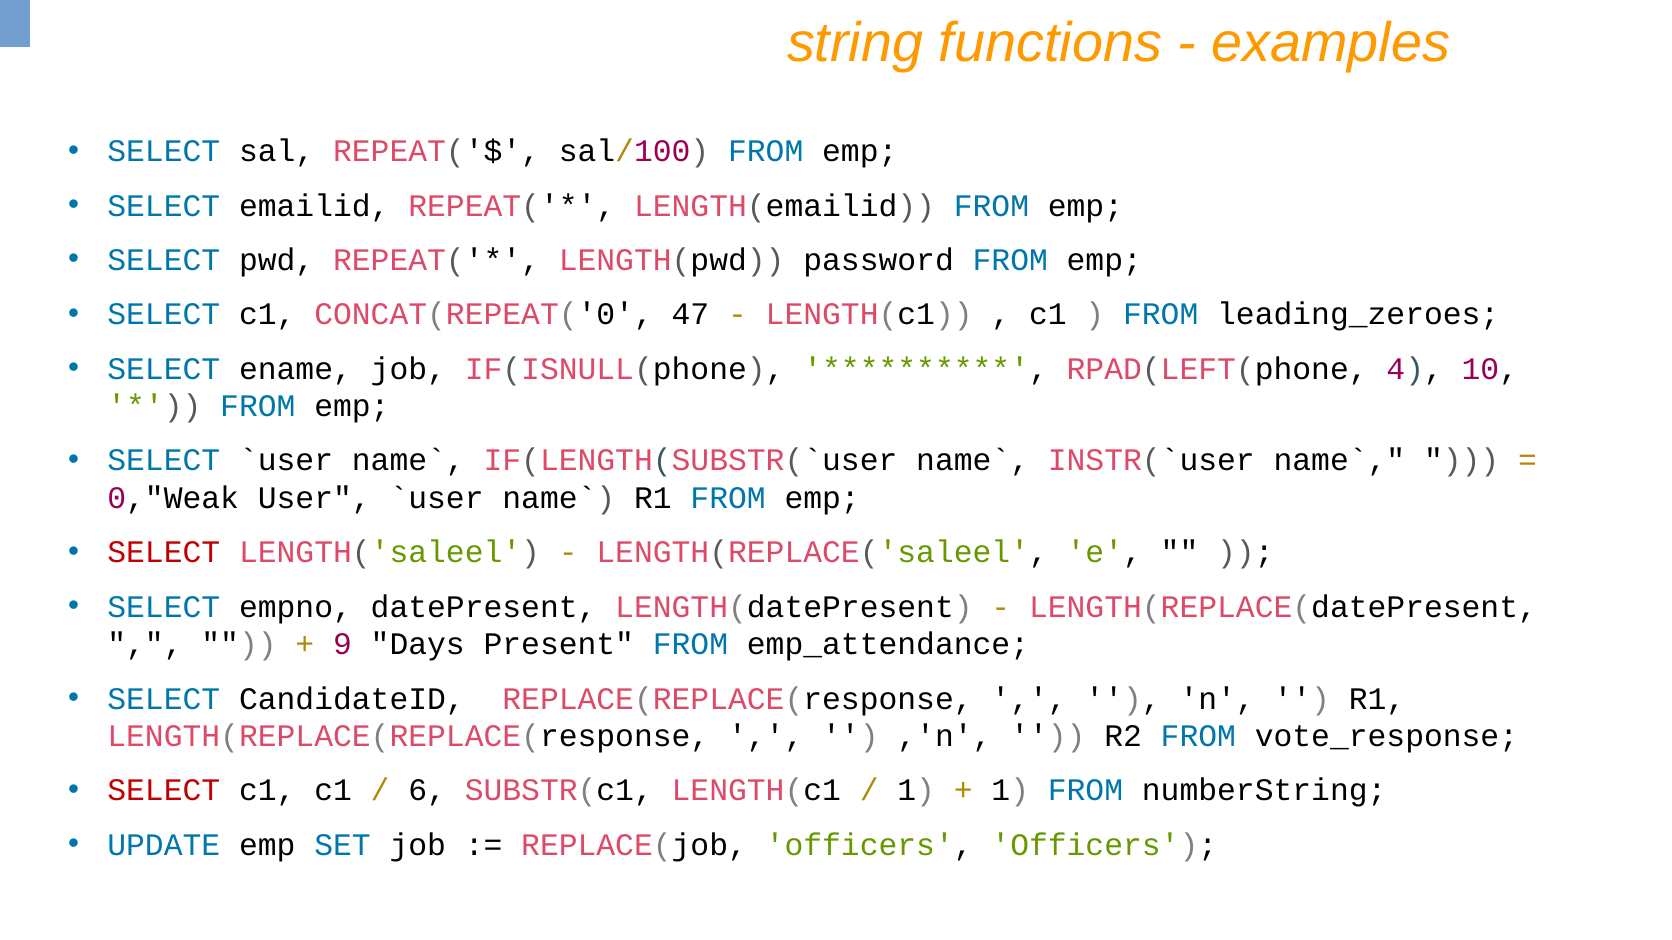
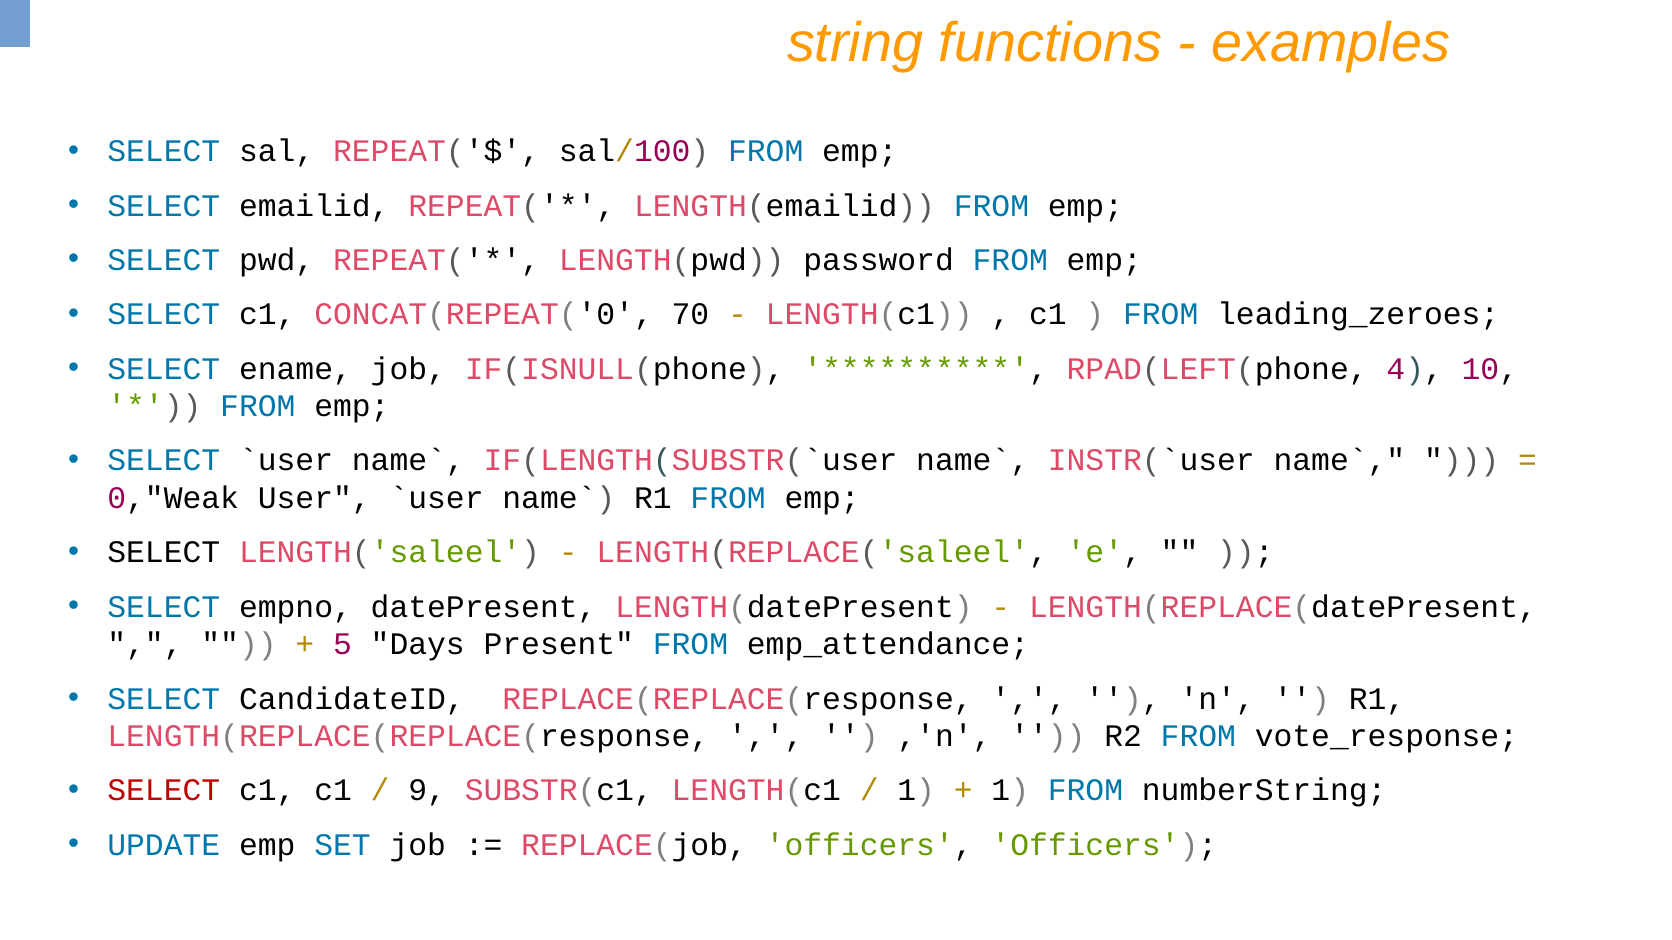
47: 47 -> 70 (690, 315)
SELECT colour: red -> black (164, 553)
9: 9 -> 5 (343, 645)
6: 6 -> 9 (427, 791)
